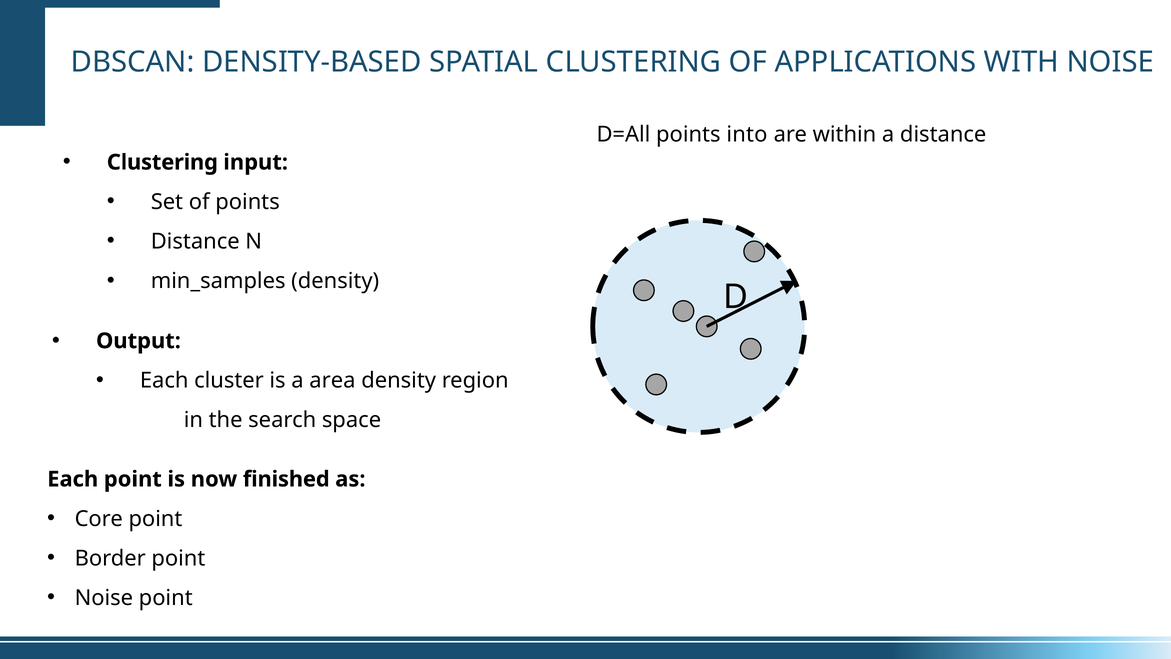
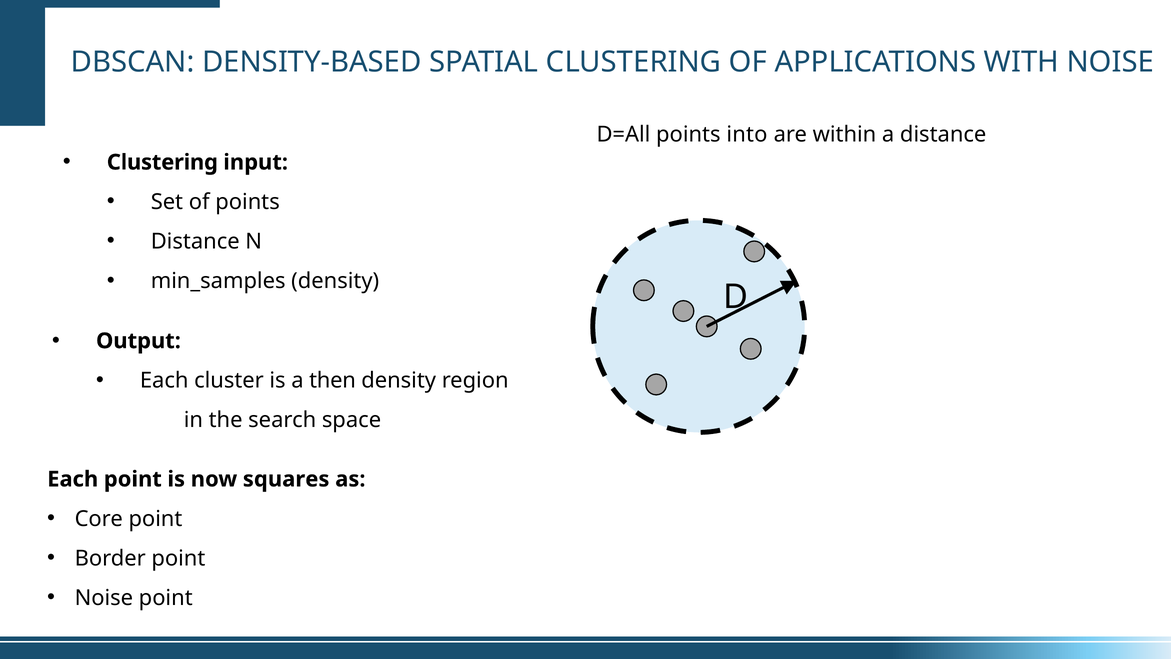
area: area -> then (333, 380)
finished: finished -> squares (286, 479)
